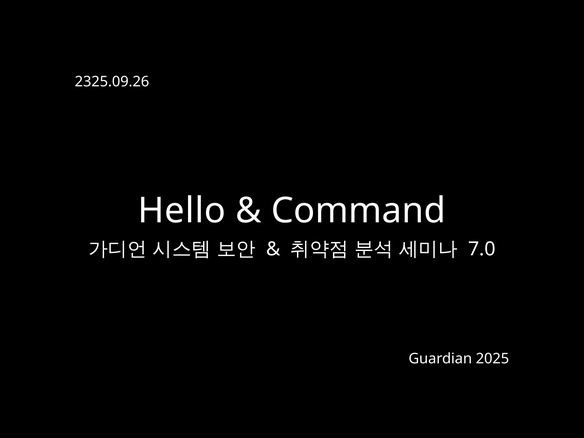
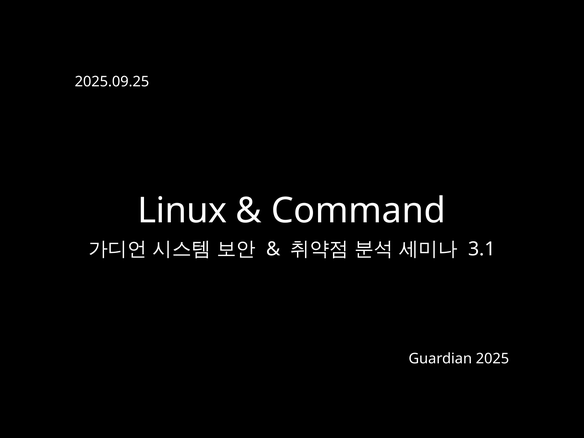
2325.09.26: 2325.09.26 -> 2025.09.25 (112, 82)
Hello: Hello -> Linux (182, 211)
7.0: 7.0 -> 3.1 (482, 249)
